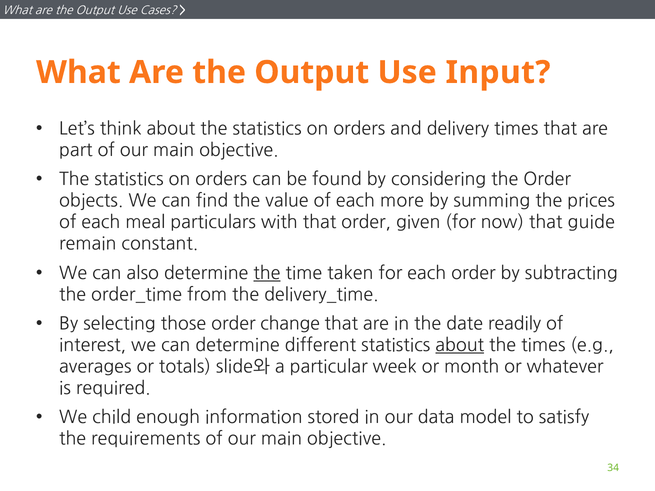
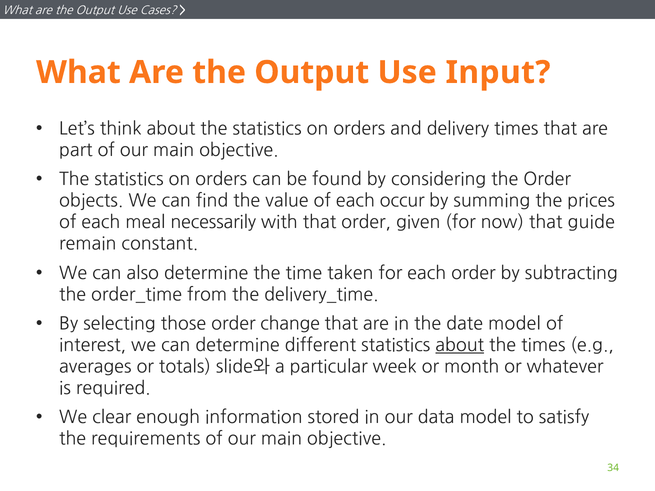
more: more -> occur (402, 201)
particulars: particulars -> necessarily (213, 223)
the underline: present -> none (267, 273)
date readily: readily -> model (514, 324)
child: child -> clear (112, 418)
